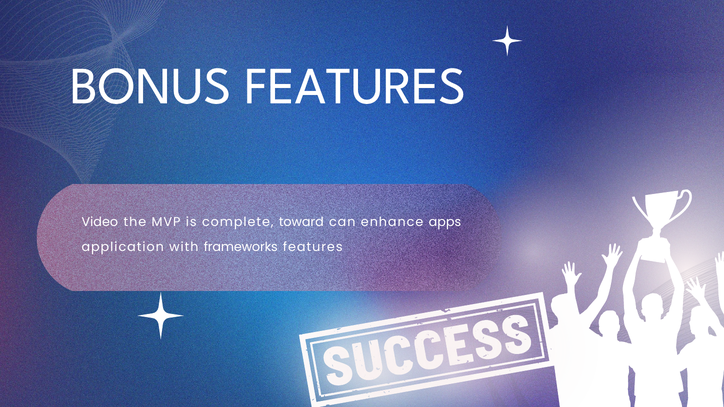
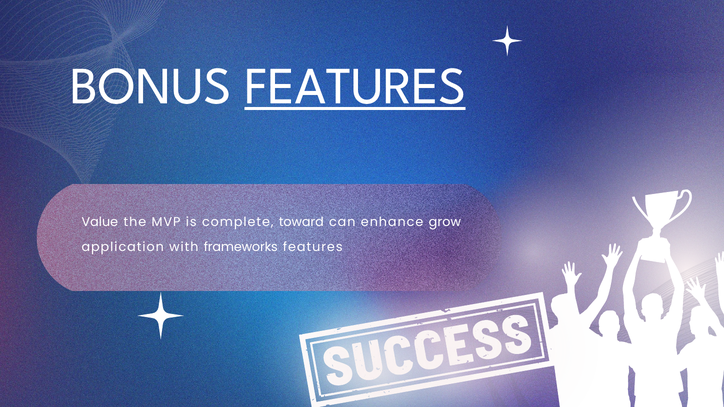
FEATURES underline: none -> present (355, 86)
Video: Video -> Value (100, 222)
apps: apps -> grow (445, 222)
